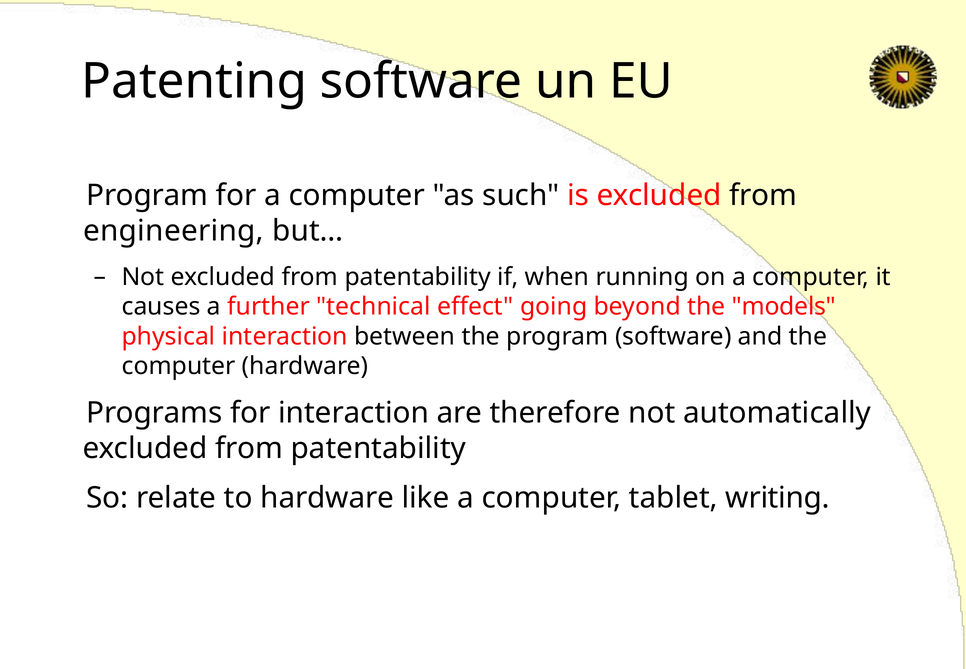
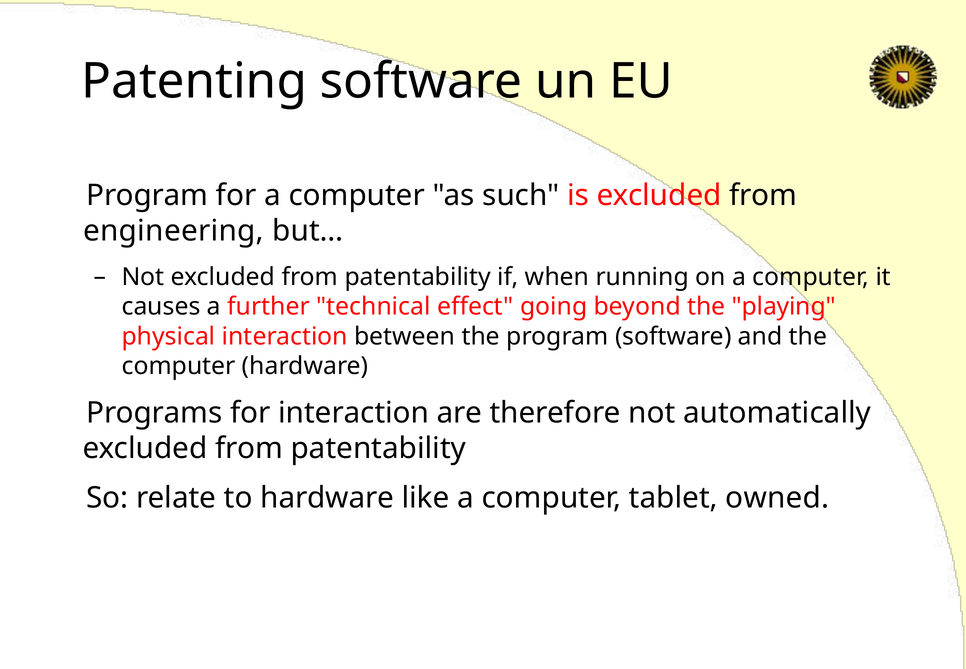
models: models -> playing (784, 307)
writing: writing -> owned (777, 498)
